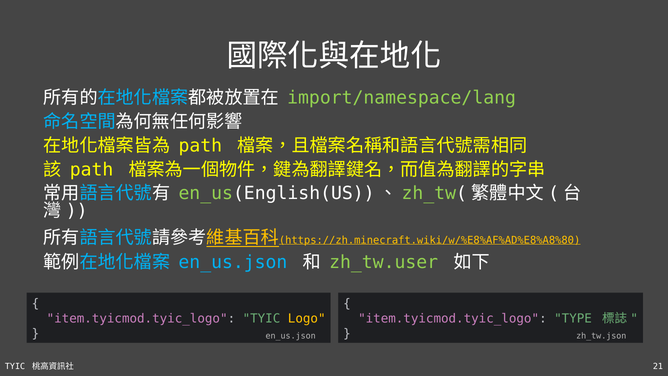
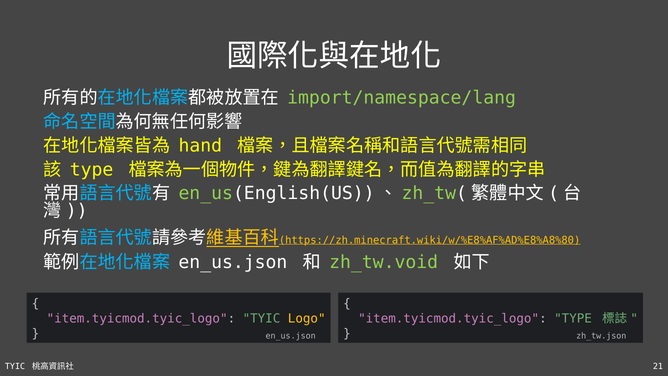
path: path -> hand (200, 146)
path: path -> type (92, 169)
en_us.json colour: light blue -> white (233, 262)
zh_tw.user: zh_tw.user -> zh_tw.void (384, 262)
